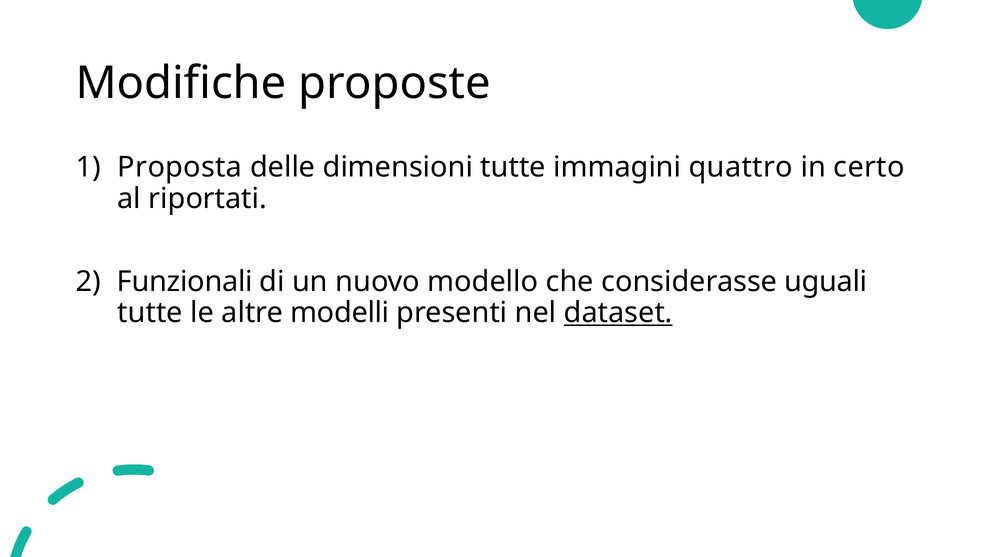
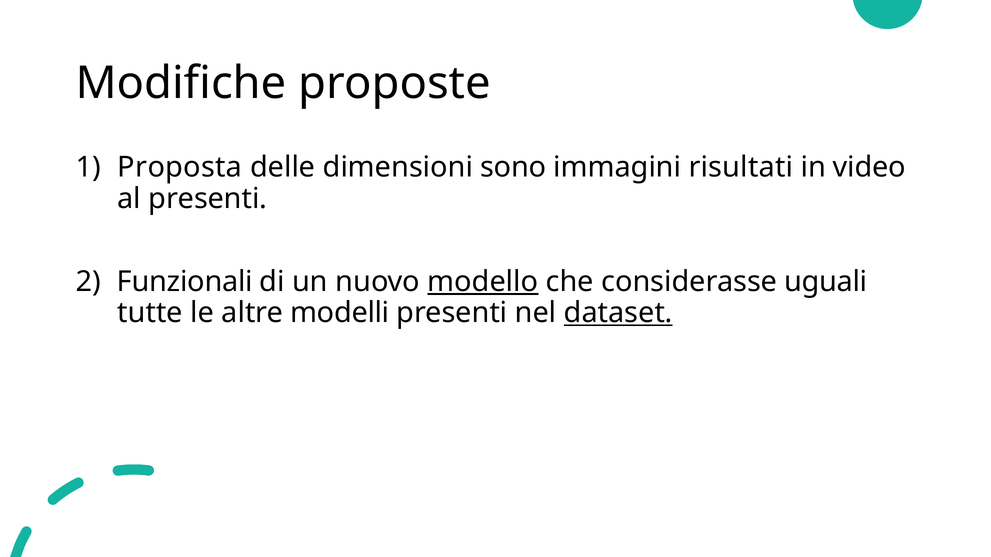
dimensioni tutte: tutte -> sono (513, 168)
quattro: quattro -> risultati (741, 168)
certo: certo -> video (869, 168)
al riportati: riportati -> presenti (208, 199)
modello underline: none -> present (483, 282)
